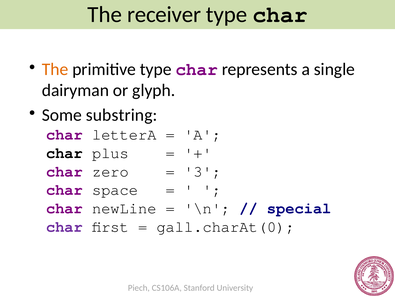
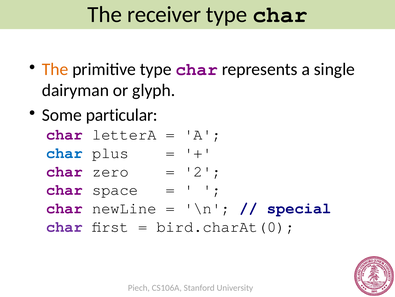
substring: substring -> particular (122, 115)
char colour: black -> blue (64, 153)
3: 3 -> 2 (203, 171)
gall.charAt(0: gall.charAt(0 -> bird.charAt(0 (226, 226)
